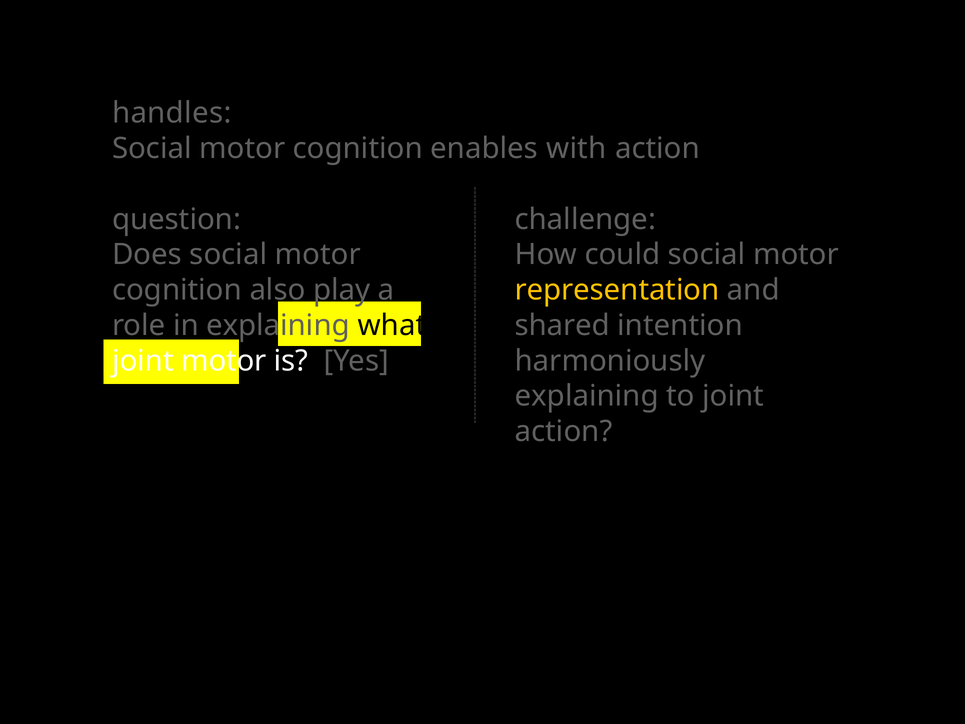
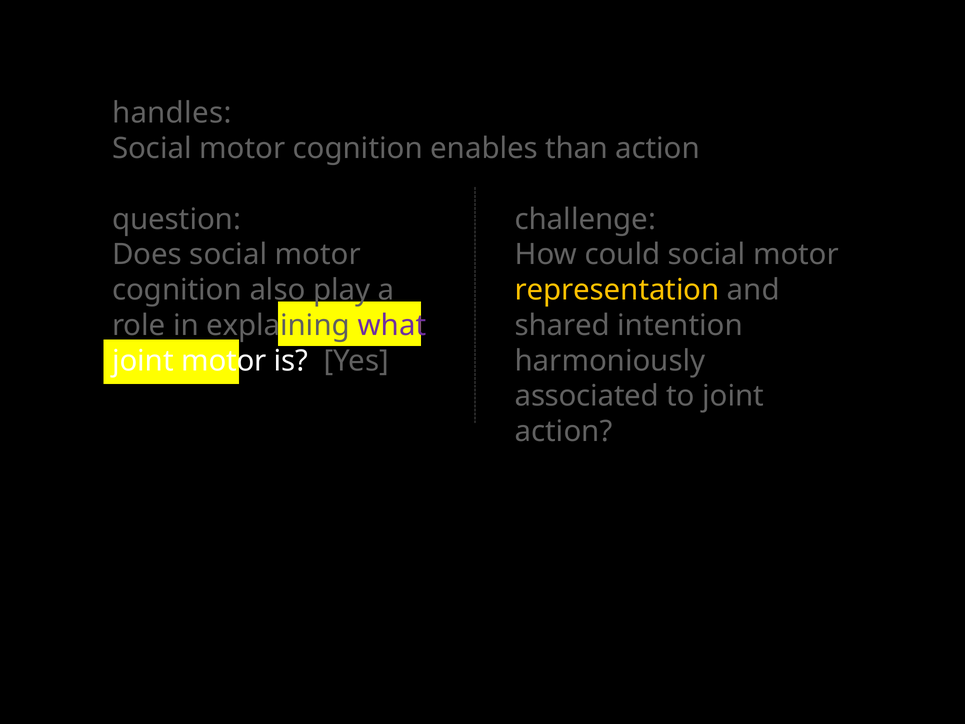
with: with -> than (577, 148)
what colour: black -> purple (392, 325)
explaining: explaining -> associated (587, 396)
